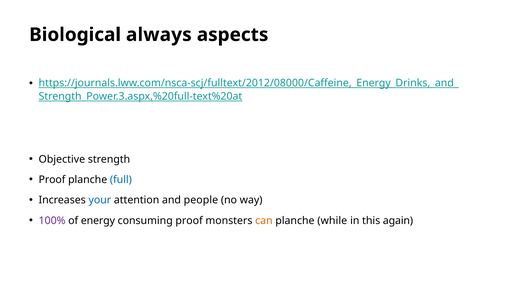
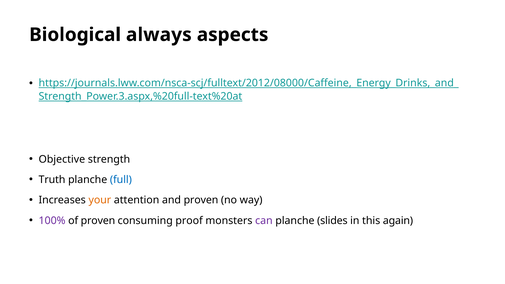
Proof: Proof -> Truth (52, 180)
your colour: blue -> orange (100, 200)
and people: people -> proven (201, 200)
of energy: energy -> proven (98, 221)
can colour: orange -> purple (264, 221)
while: while -> slides (332, 221)
